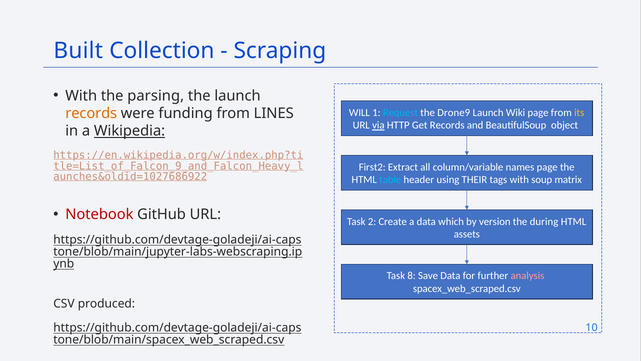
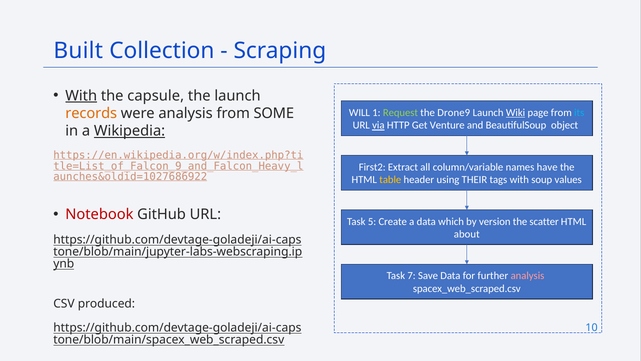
With underline: none -> present (81, 96)
parsing: parsing -> capsule (156, 96)
Request colour: light blue -> light green (400, 112)
Wiki underline: none -> present (516, 112)
its colour: yellow -> light blue (579, 112)
were funding: funding -> analysis (186, 113)
LINES: LINES -> SOME (274, 113)
Get Records: Records -> Venture (447, 125)
names page: page -> have (547, 167)
table colour: light blue -> yellow (390, 180)
matrix: matrix -> values (568, 180)
2: 2 -> 5 (372, 221)
during: during -> scatter (544, 221)
assets: assets -> about (467, 234)
8: 8 -> 7 (412, 276)
